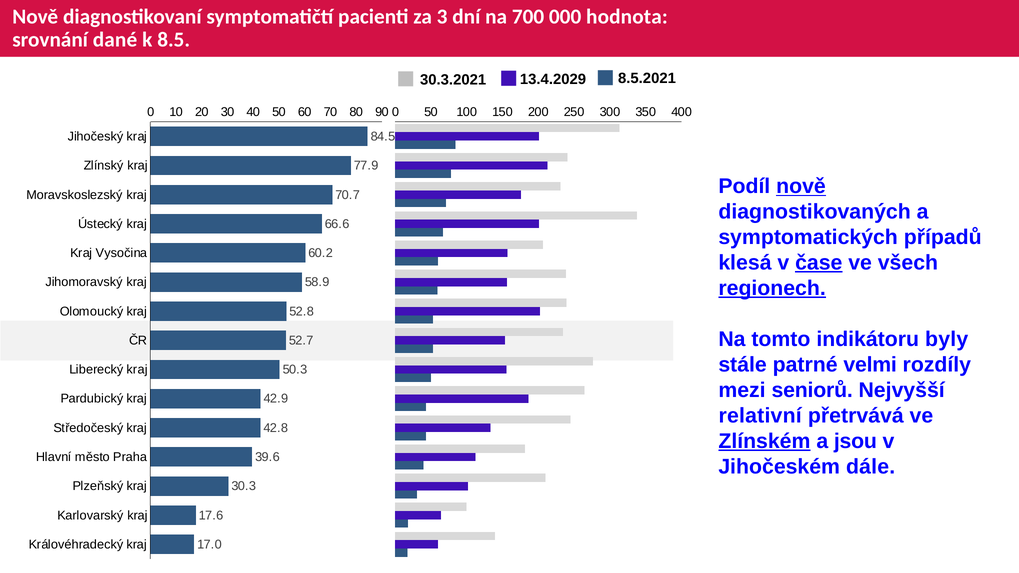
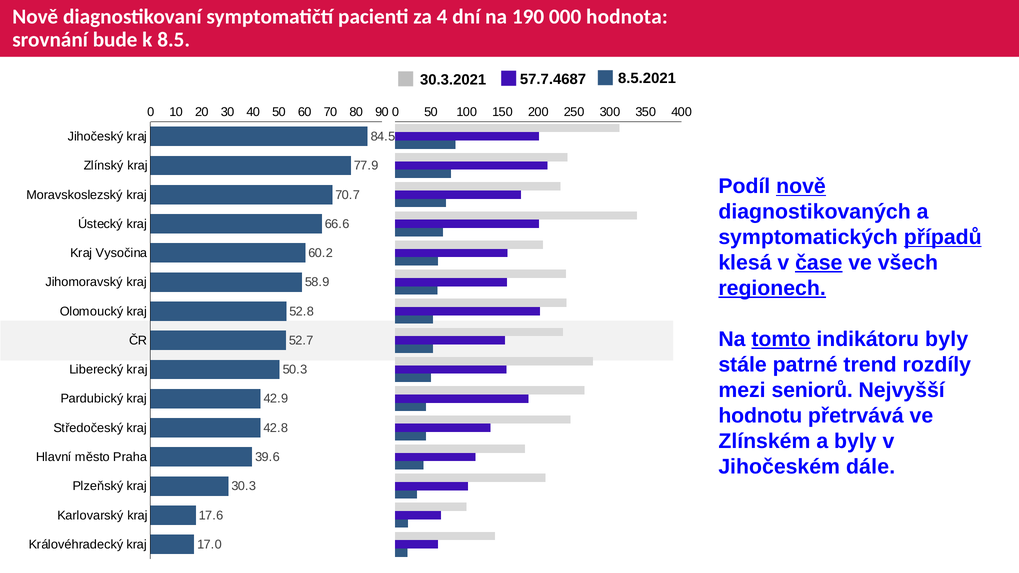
3: 3 -> 4 (442, 17)
700: 700 -> 190 (528, 17)
dané: dané -> bude (115, 40)
13.4.2029: 13.4.2029 -> 57.7.4687 (553, 79)
případů underline: none -> present (943, 237)
tomto underline: none -> present (781, 339)
velmi: velmi -> trend (870, 365)
relativní: relativní -> hodnotu (760, 416)
Zlínském underline: present -> none (764, 441)
a jsou: jsou -> byly (855, 441)
